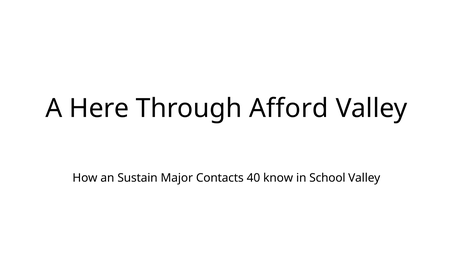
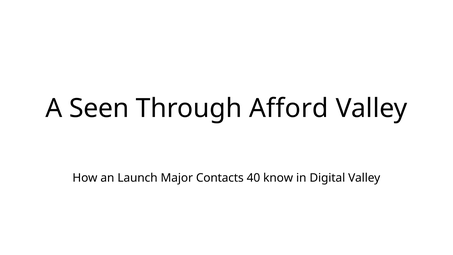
Here: Here -> Seen (99, 108)
Sustain: Sustain -> Launch (138, 178)
School: School -> Digital (327, 178)
